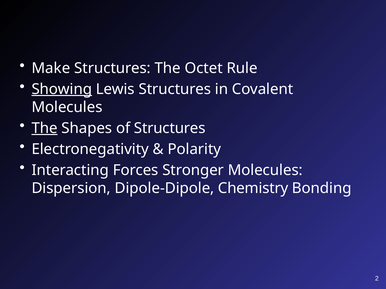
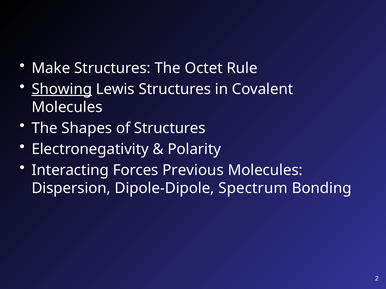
The underline: present -> none (45, 128)
Stronger: Stronger -> Previous (193, 170)
Chemistry: Chemistry -> Spectrum (253, 188)
